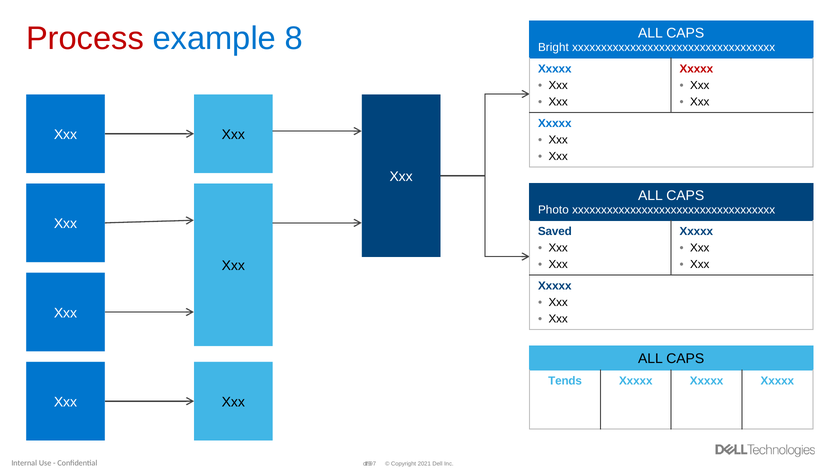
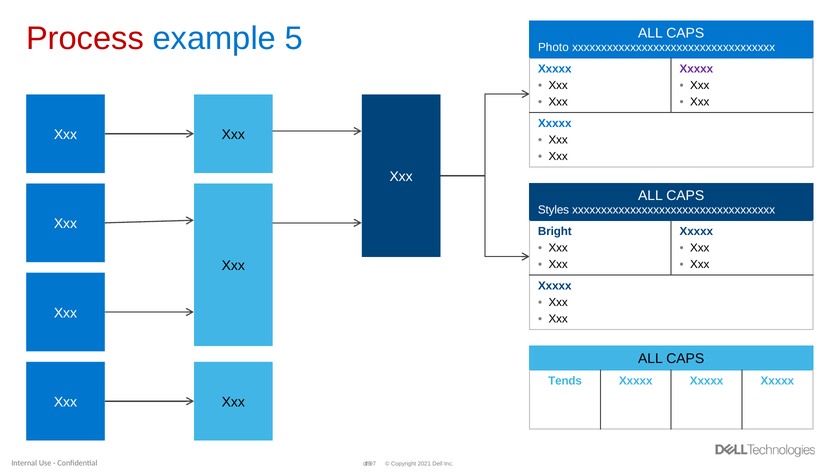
8: 8 -> 5 (294, 38)
Bright: Bright -> Photo (553, 48)
Xxxxx colour: red -> purple (696, 69)
Photo: Photo -> Styles (554, 210)
Saved: Saved -> Bright (555, 232)
